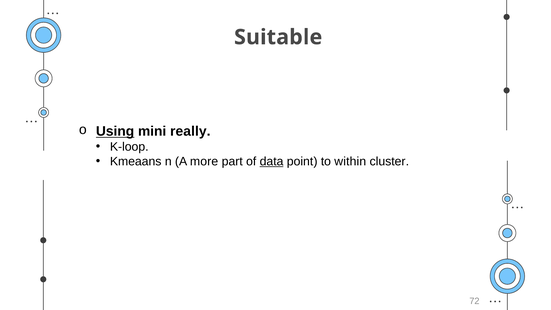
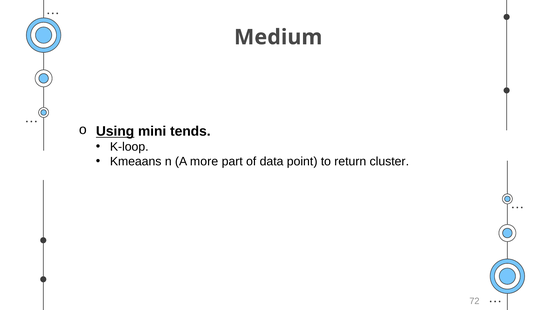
Suitable: Suitable -> Medium (278, 37)
really: really -> tends (190, 131)
data underline: present -> none (272, 162)
within: within -> return (350, 162)
